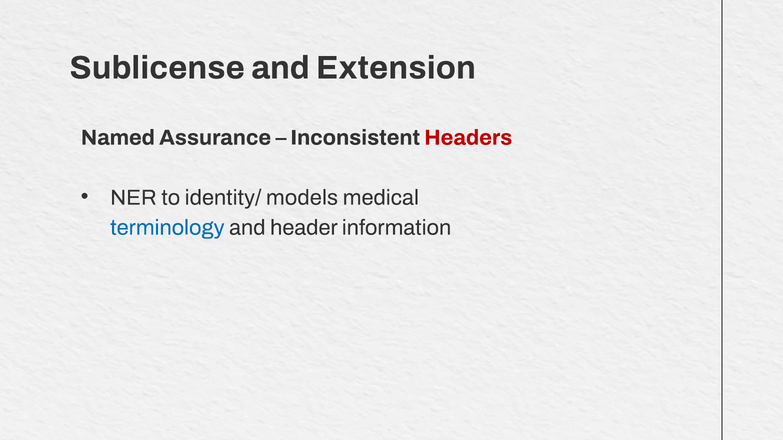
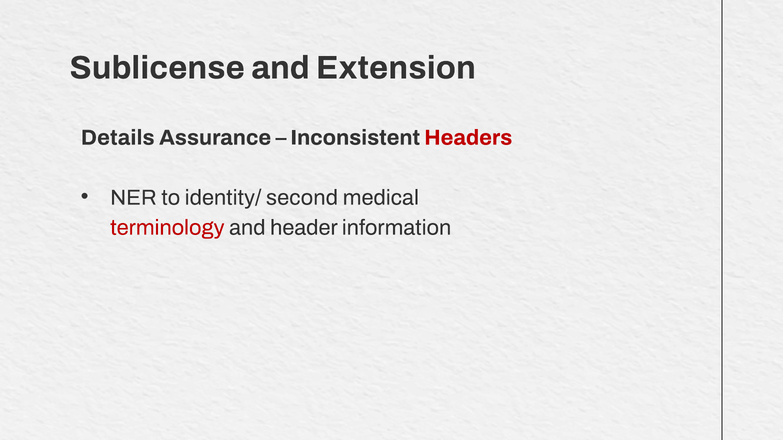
Named: Named -> Details (118, 138)
models: models -> second (302, 198)
terminology colour: blue -> red (167, 228)
